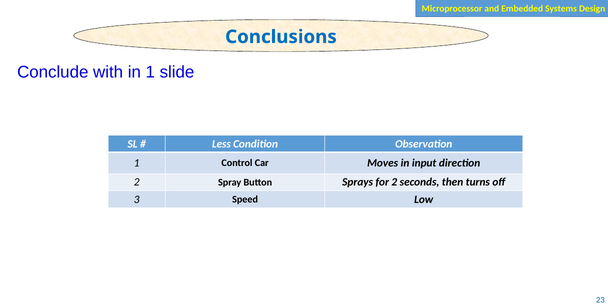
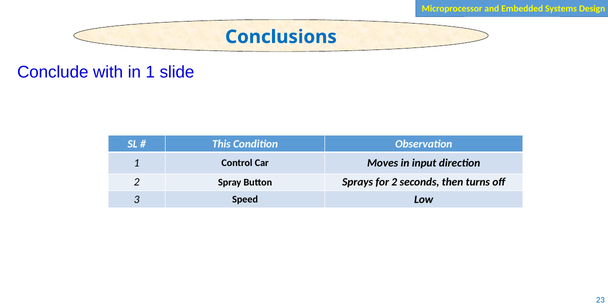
Less: Less -> This (221, 144)
